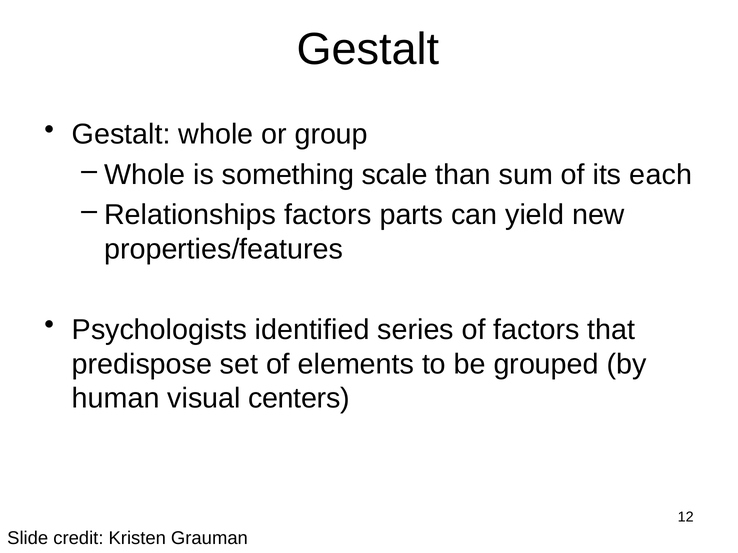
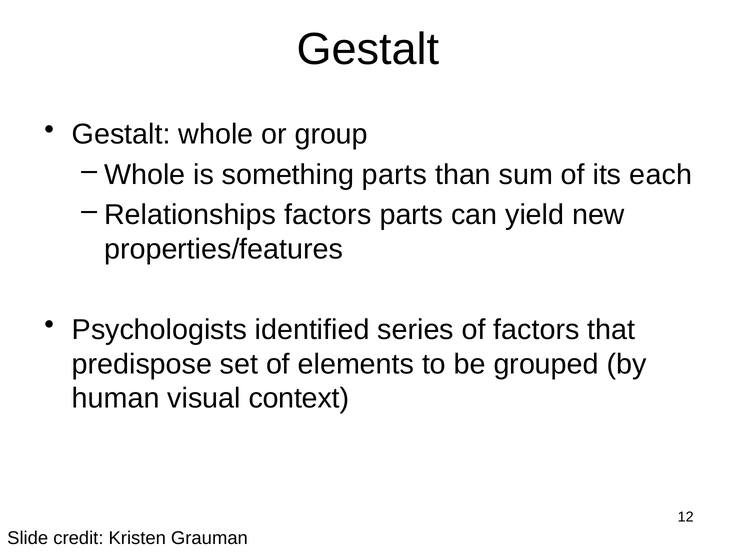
something scale: scale -> parts (394, 175)
centers: centers -> context (299, 399)
